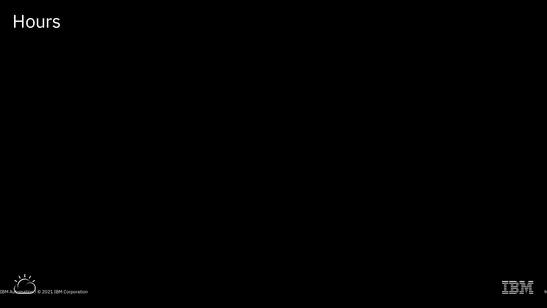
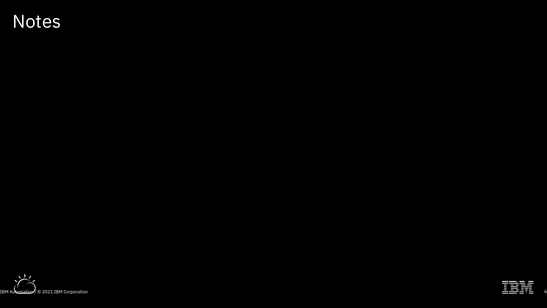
Hours: Hours -> Notes (37, 22)
